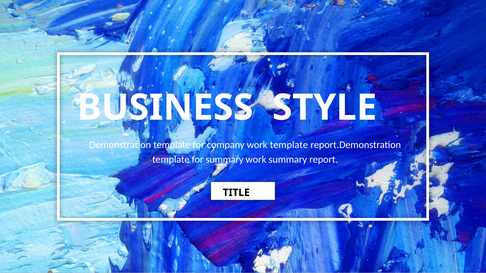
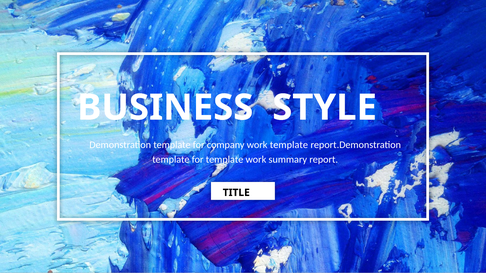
for summary: summary -> template (225, 160)
